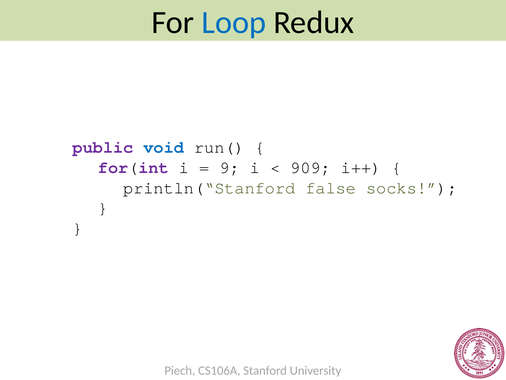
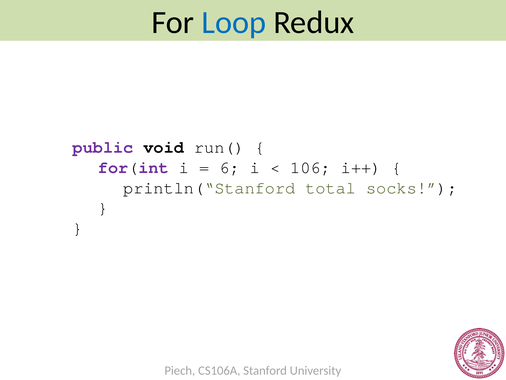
void colour: blue -> black (164, 147)
9: 9 -> 6 (230, 167)
909: 909 -> 106 (311, 167)
false: false -> total (331, 188)
